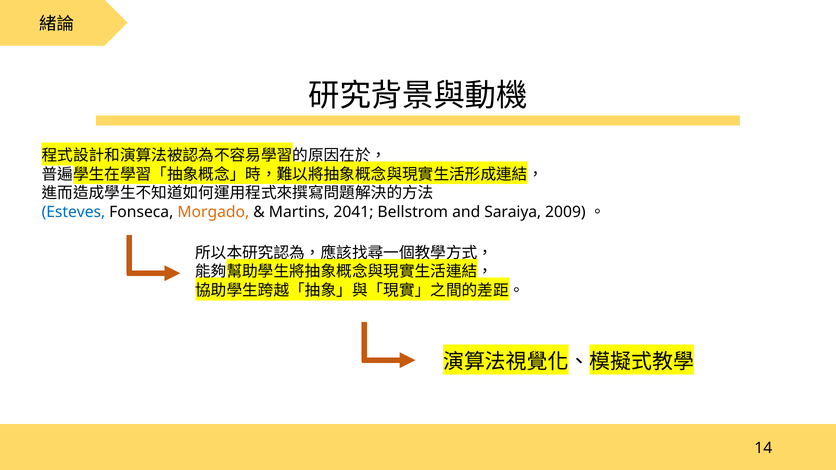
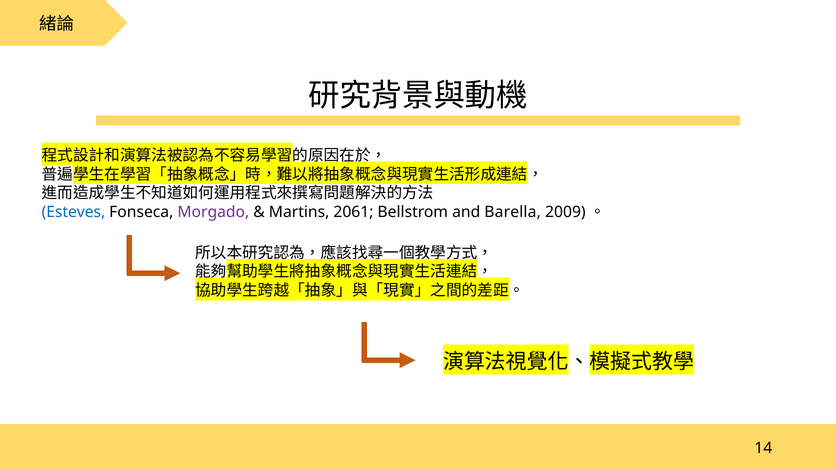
Morgado colour: orange -> purple (213, 212)
2041: 2041 -> 2061 (353, 212)
Saraiya: Saraiya -> Barella (513, 212)
